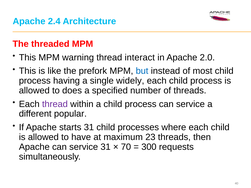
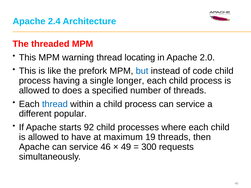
interact: interact -> locating (140, 58)
most: most -> code (203, 71)
widely: widely -> longer (130, 81)
thread colour: purple -> blue (55, 104)
starts 31: 31 -> 92 (89, 127)
23: 23 -> 19 (150, 137)
service 31: 31 -> 46 (106, 147)
70: 70 -> 49 (126, 147)
